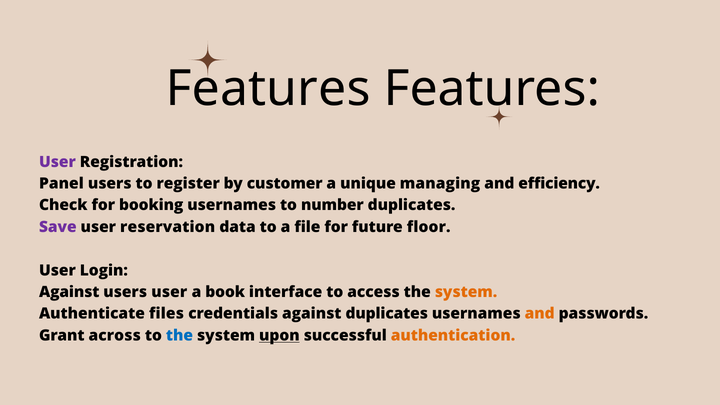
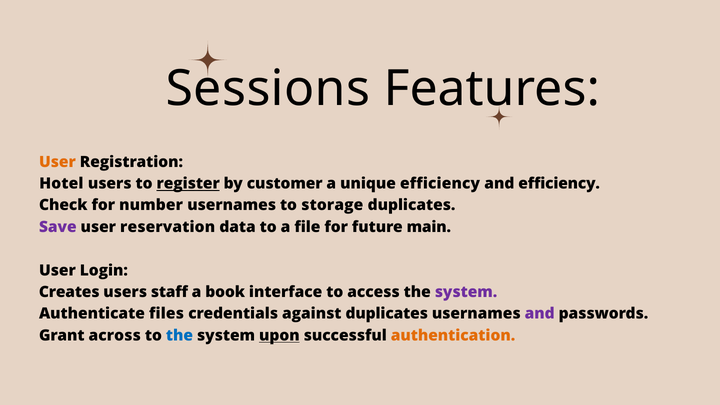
Features: Features -> Sessions (268, 89)
User colour: purple -> orange (57, 162)
Panel: Panel -> Hotel (61, 184)
register underline: none -> present (188, 184)
unique managing: managing -> efficiency (440, 184)
booking: booking -> number (151, 205)
number: number -> storage (332, 205)
floor: floor -> main (429, 227)
Against: Against -> Creates (69, 292)
users user: user -> staff (169, 292)
system colour: orange -> purple (466, 292)
and colour: orange -> purple (540, 314)
